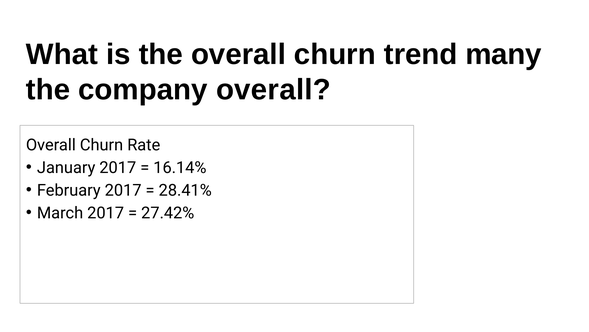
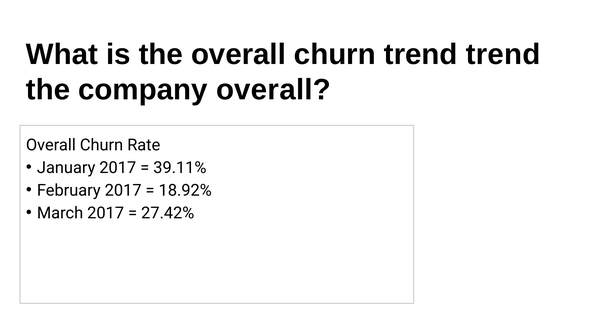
trend many: many -> trend (503, 54)
16.14%: 16.14% -> 39.11% (180, 167)
28.41%: 28.41% -> 18.92% (185, 190)
